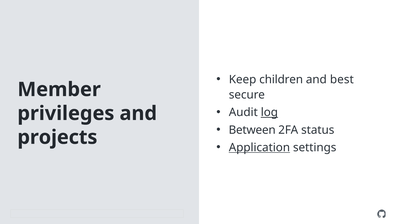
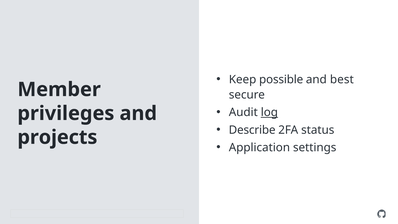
children: children -> possible (281, 79)
Between: Between -> Describe (252, 130)
Application underline: present -> none (259, 147)
